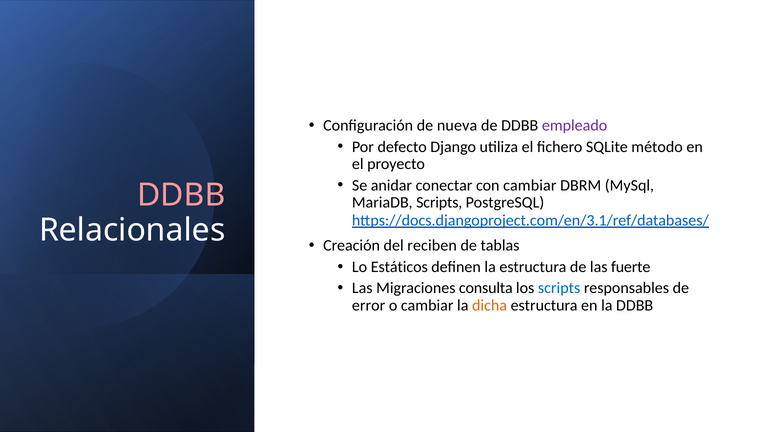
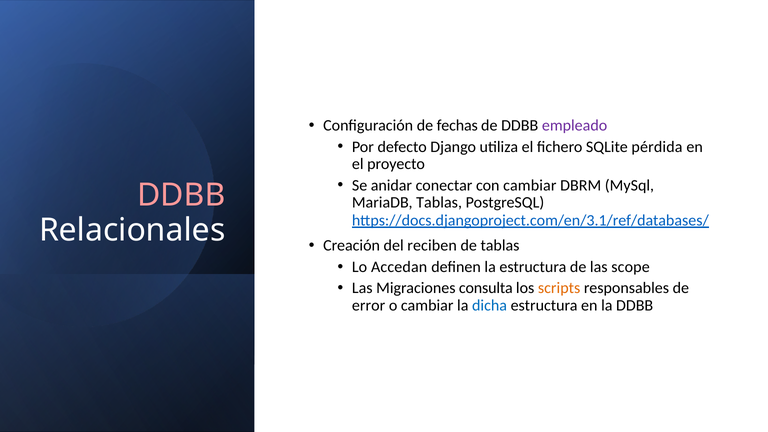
nueva: nueva -> fechas (457, 125)
método: método -> pérdida (657, 147)
MariaDB Scripts: Scripts -> Tablas (439, 203)
Estáticos: Estáticos -> Accedan (399, 267)
fuerte: fuerte -> scope (631, 267)
scripts colour: blue -> orange (559, 288)
dicha colour: orange -> blue (490, 306)
